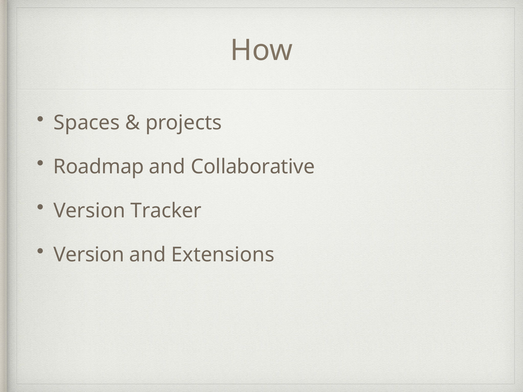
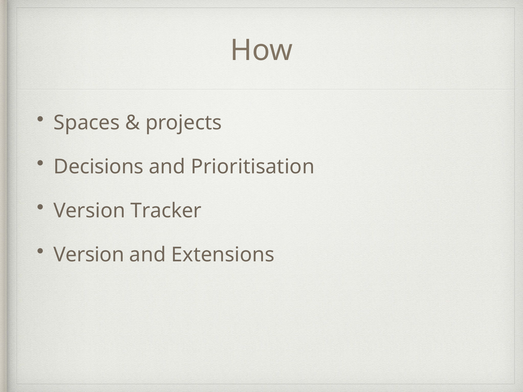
Roadmap: Roadmap -> Decisions (99, 167)
Collaborative: Collaborative -> Prioritisation (253, 167)
